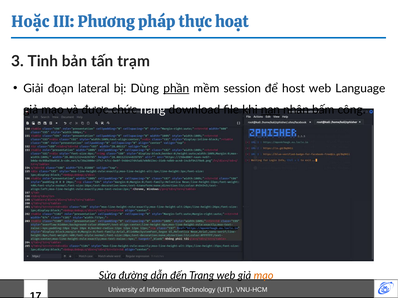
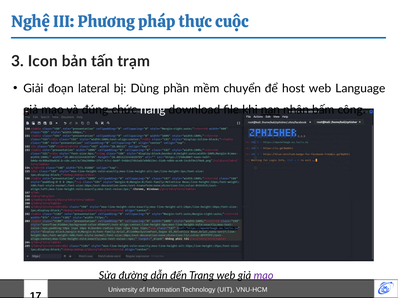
Hoặc: Hoặc -> Nghệ (31, 22)
hoạt: hoạt -> cuộc (232, 22)
Tinh: Tinh -> Icon (43, 61)
phần underline: present -> none (176, 89)
session: session -> chuyển (242, 89)
được: được -> đúng (95, 110)
mạo colour: orange -> purple (264, 276)
